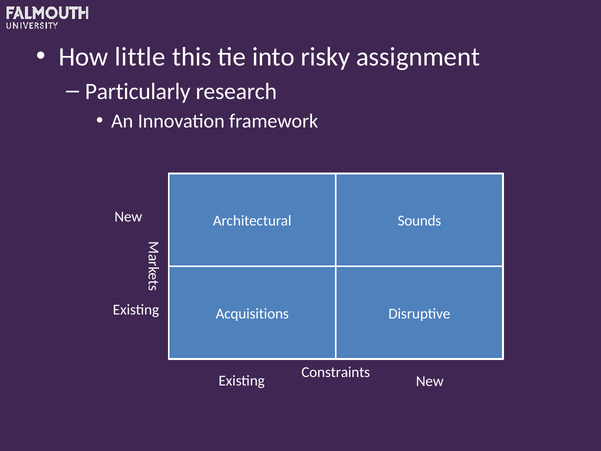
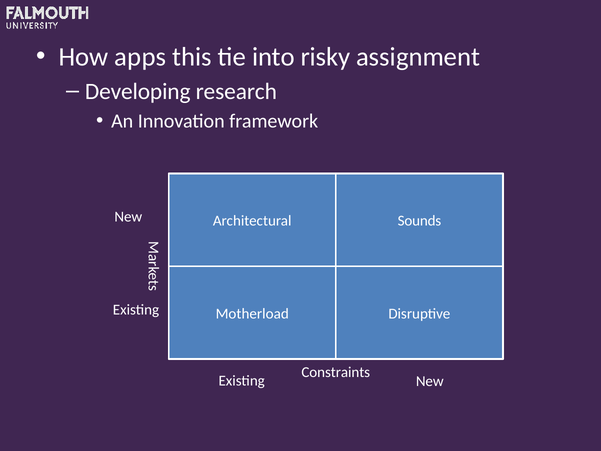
little: little -> apps (140, 57)
Particularly: Particularly -> Developing (138, 91)
Acquisitions: Acquisitions -> Motherload (252, 314)
